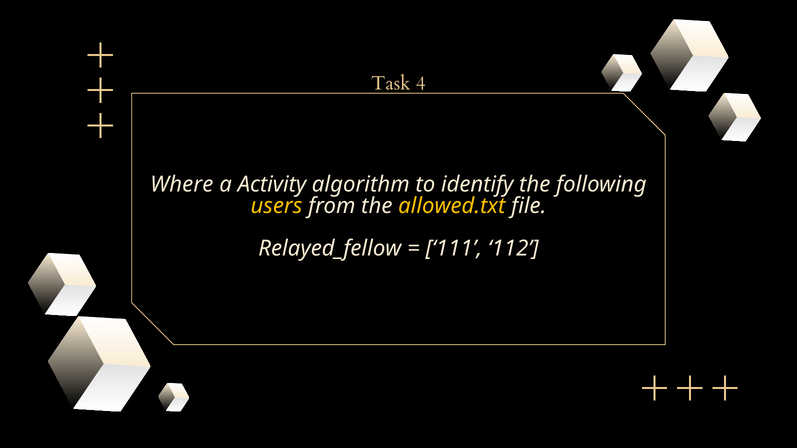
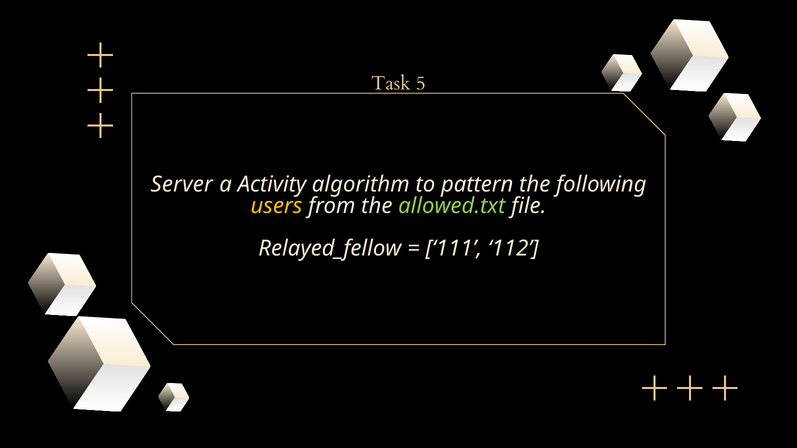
4: 4 -> 5 (421, 84)
Where: Where -> Server (182, 185)
identify: identify -> pattern (477, 185)
allowed.txt colour: yellow -> light green (452, 206)
